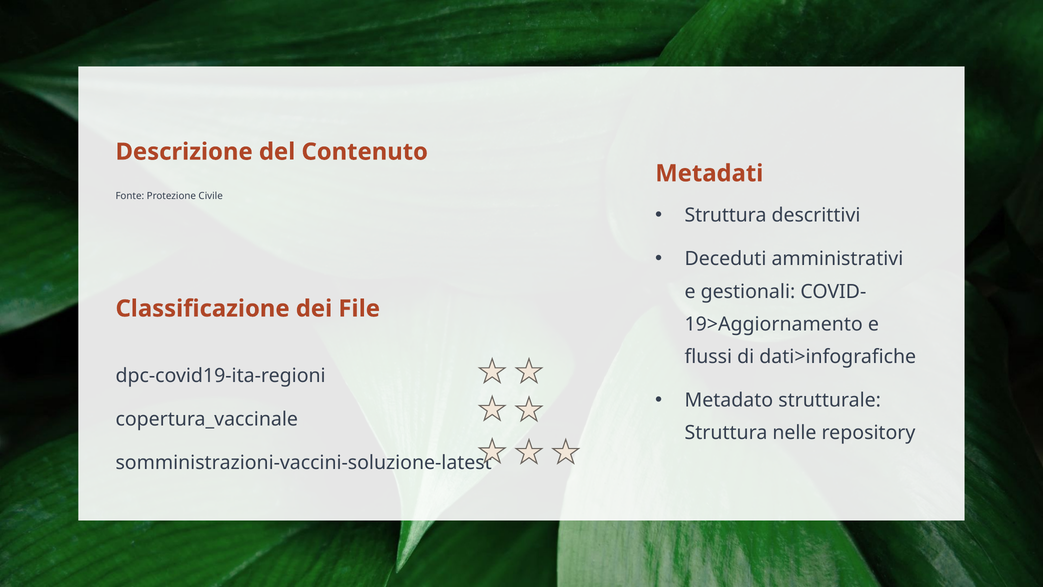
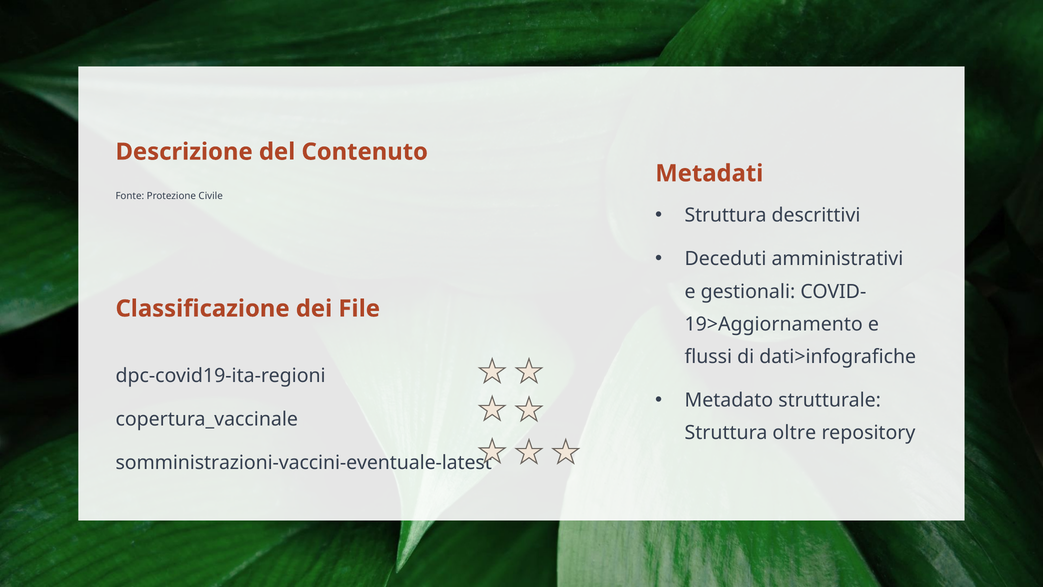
nelle: nelle -> oltre (794, 433)
somministrazioni-vaccini-soluzione-latest: somministrazioni-vaccini-soluzione-latest -> somministrazioni-vaccini-eventuale-latest (304, 463)
